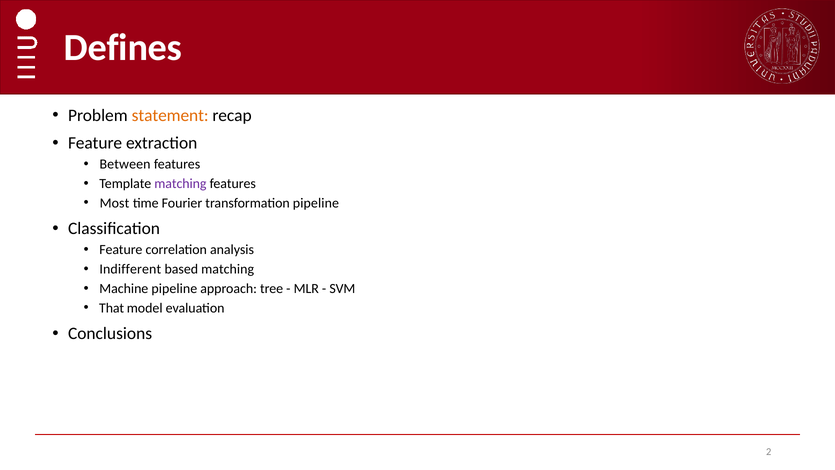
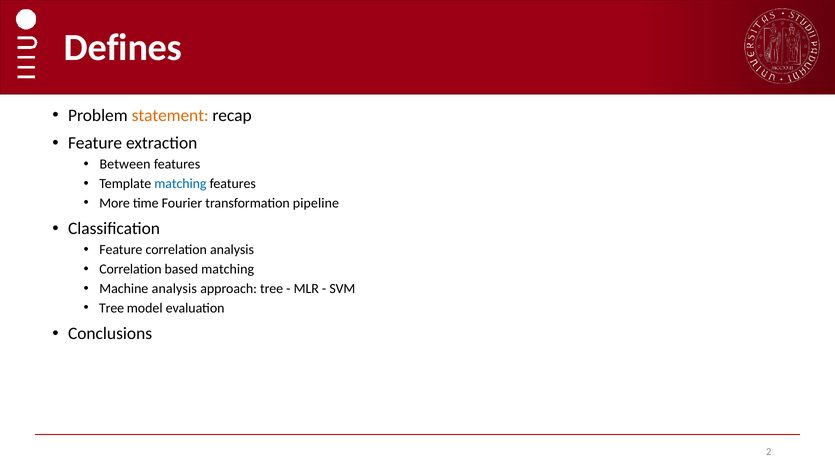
matching colour: purple -> blue (180, 183)
Most: Most -> More (115, 203)
Indifferent: Indifferent -> Correlation (130, 269)
Machine pipeline: pipeline -> analysis (174, 288)
That: That -> Tree (112, 308)
